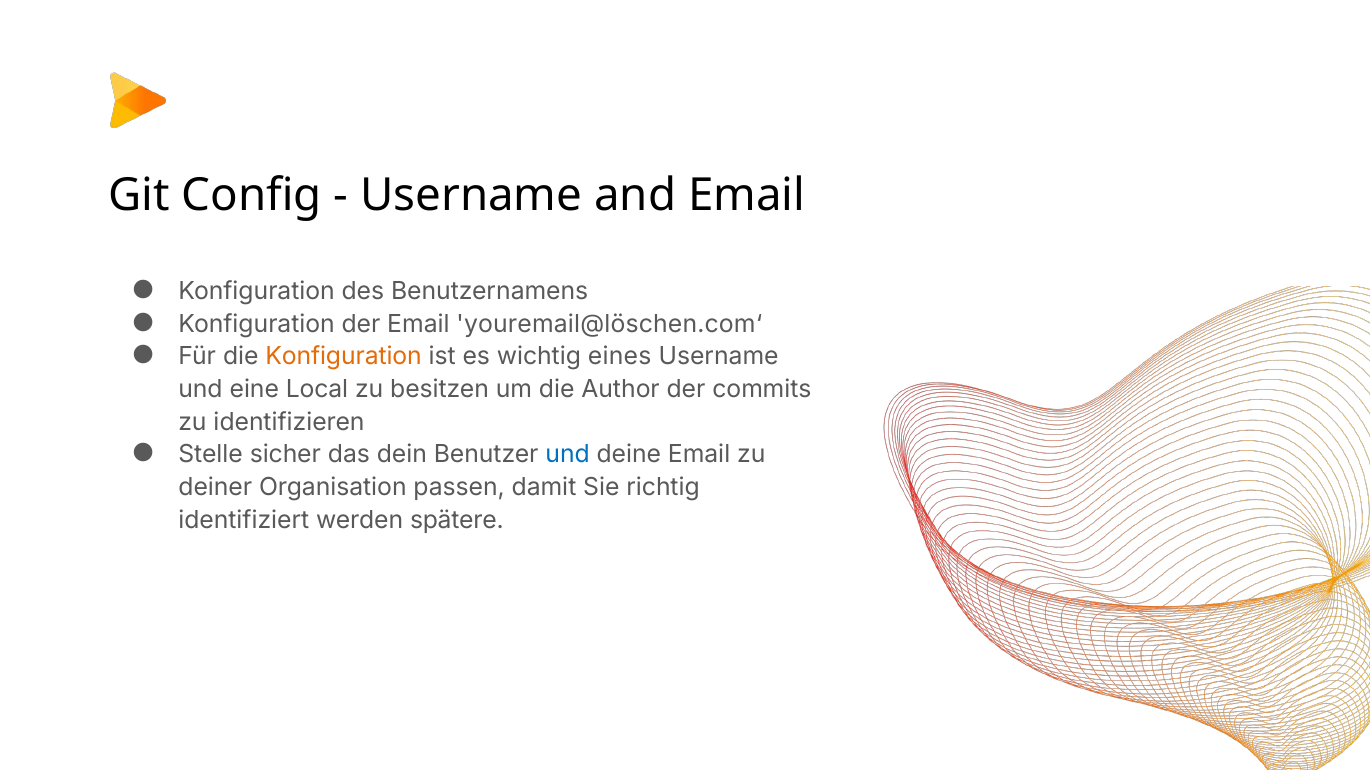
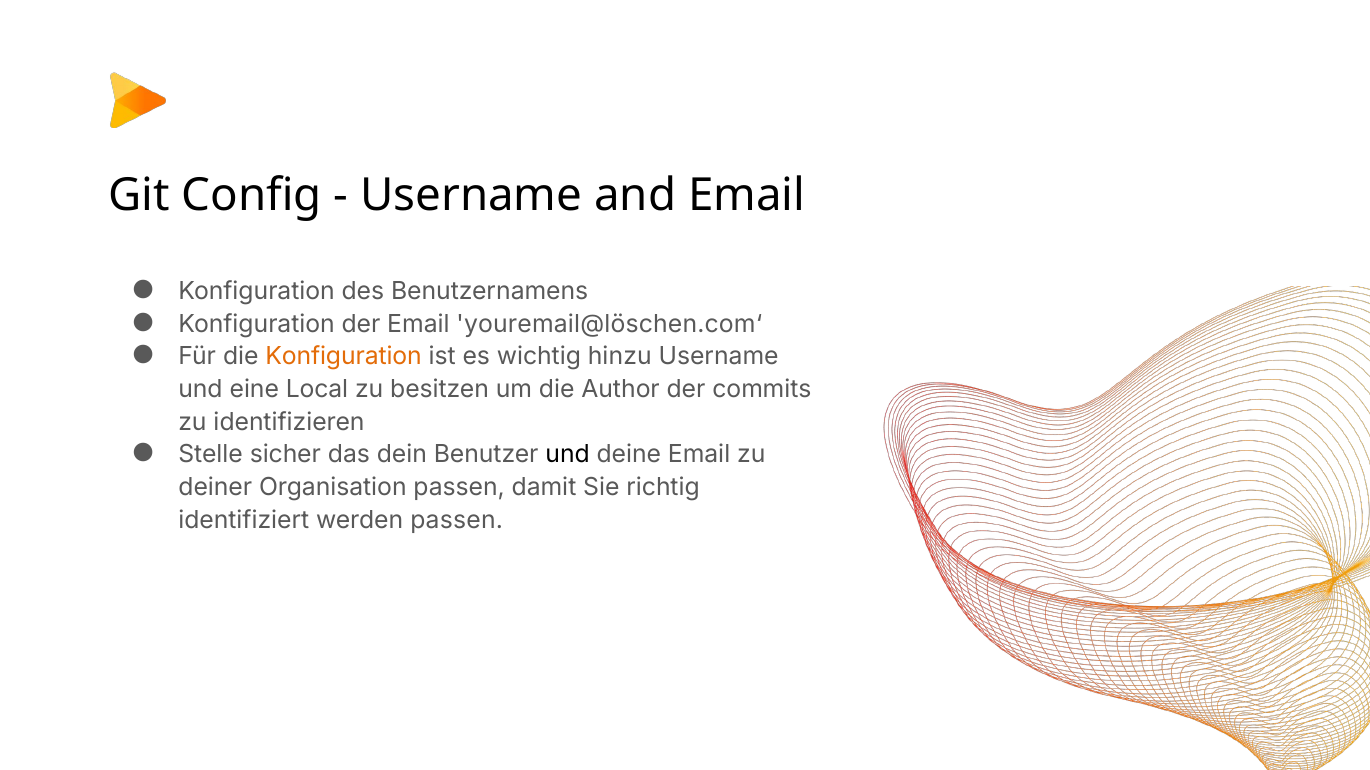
eines: eines -> hinzu (620, 357)
und colour: blue -> black (568, 455)
werden spätere: spätere -> passen (457, 520)
